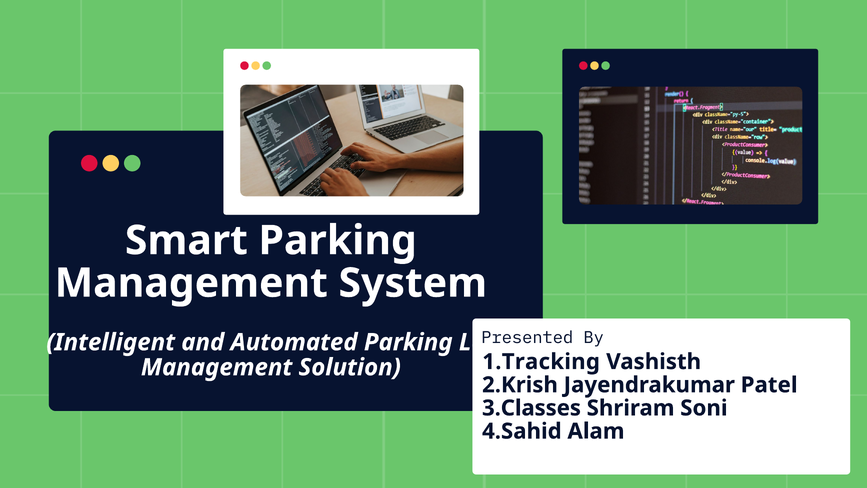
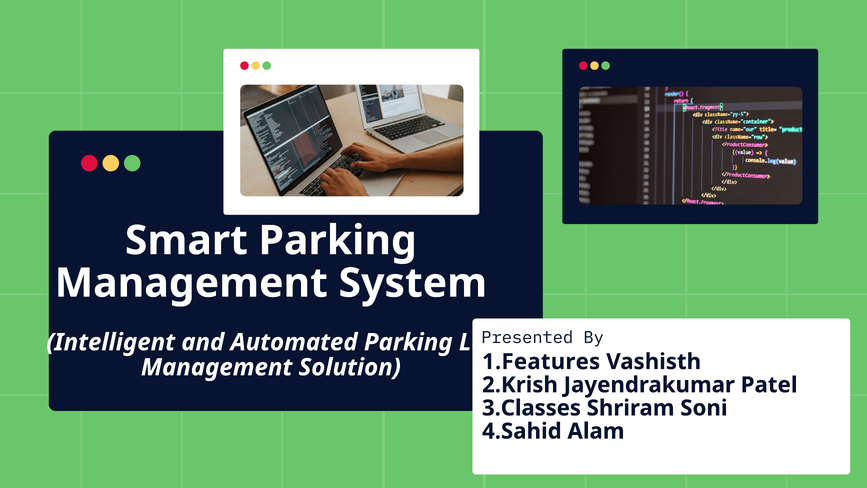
1.Tracking: 1.Tracking -> 1.Features (541, 362)
